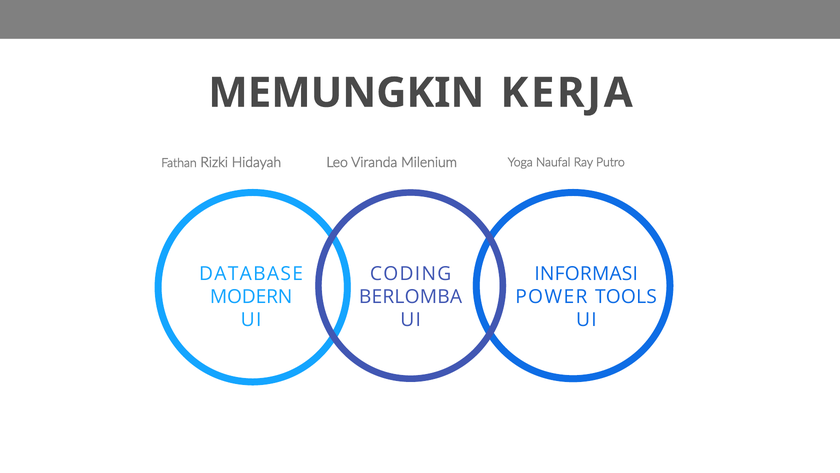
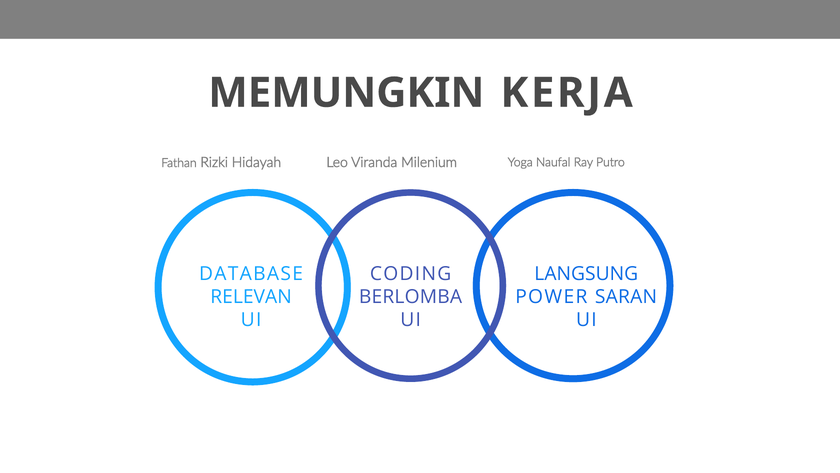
INFORMASI: INFORMASI -> LANGSUNG (586, 274)
MODERN: MODERN -> RELEVAN (251, 297)
TOOLS: TOOLS -> SARAN (626, 297)
